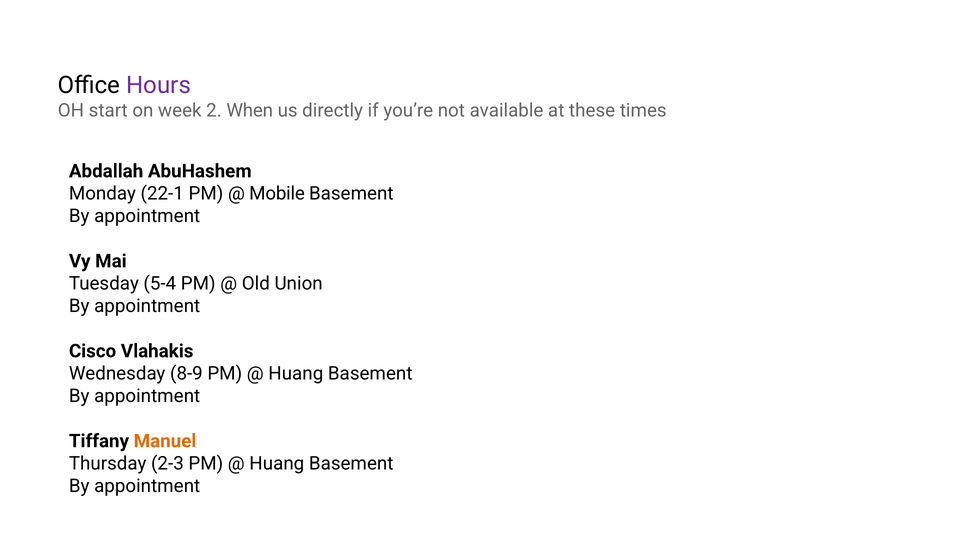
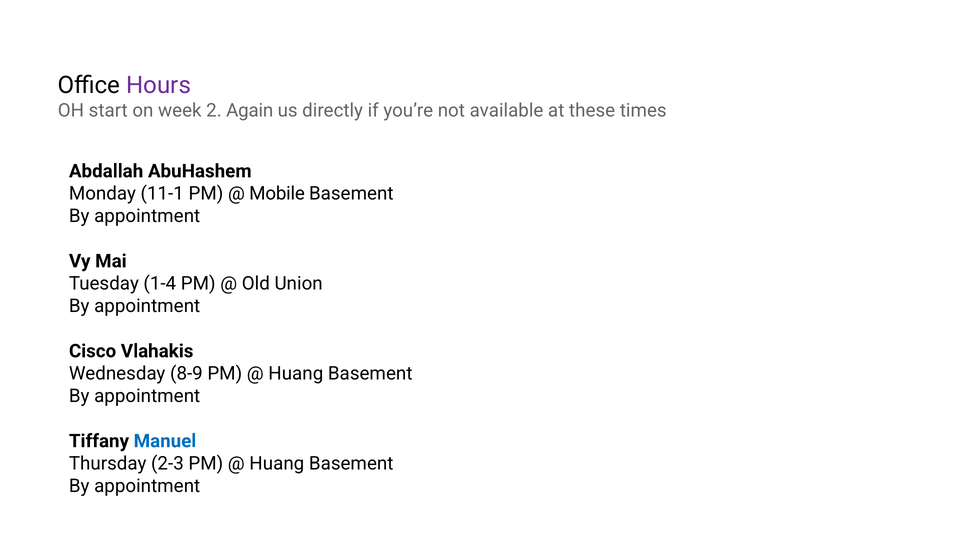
When: When -> Again (250, 111)
22-1: 22-1 -> 11-1 (162, 194)
5-4: 5-4 -> 1-4 (160, 284)
Manuel colour: orange -> blue (165, 441)
